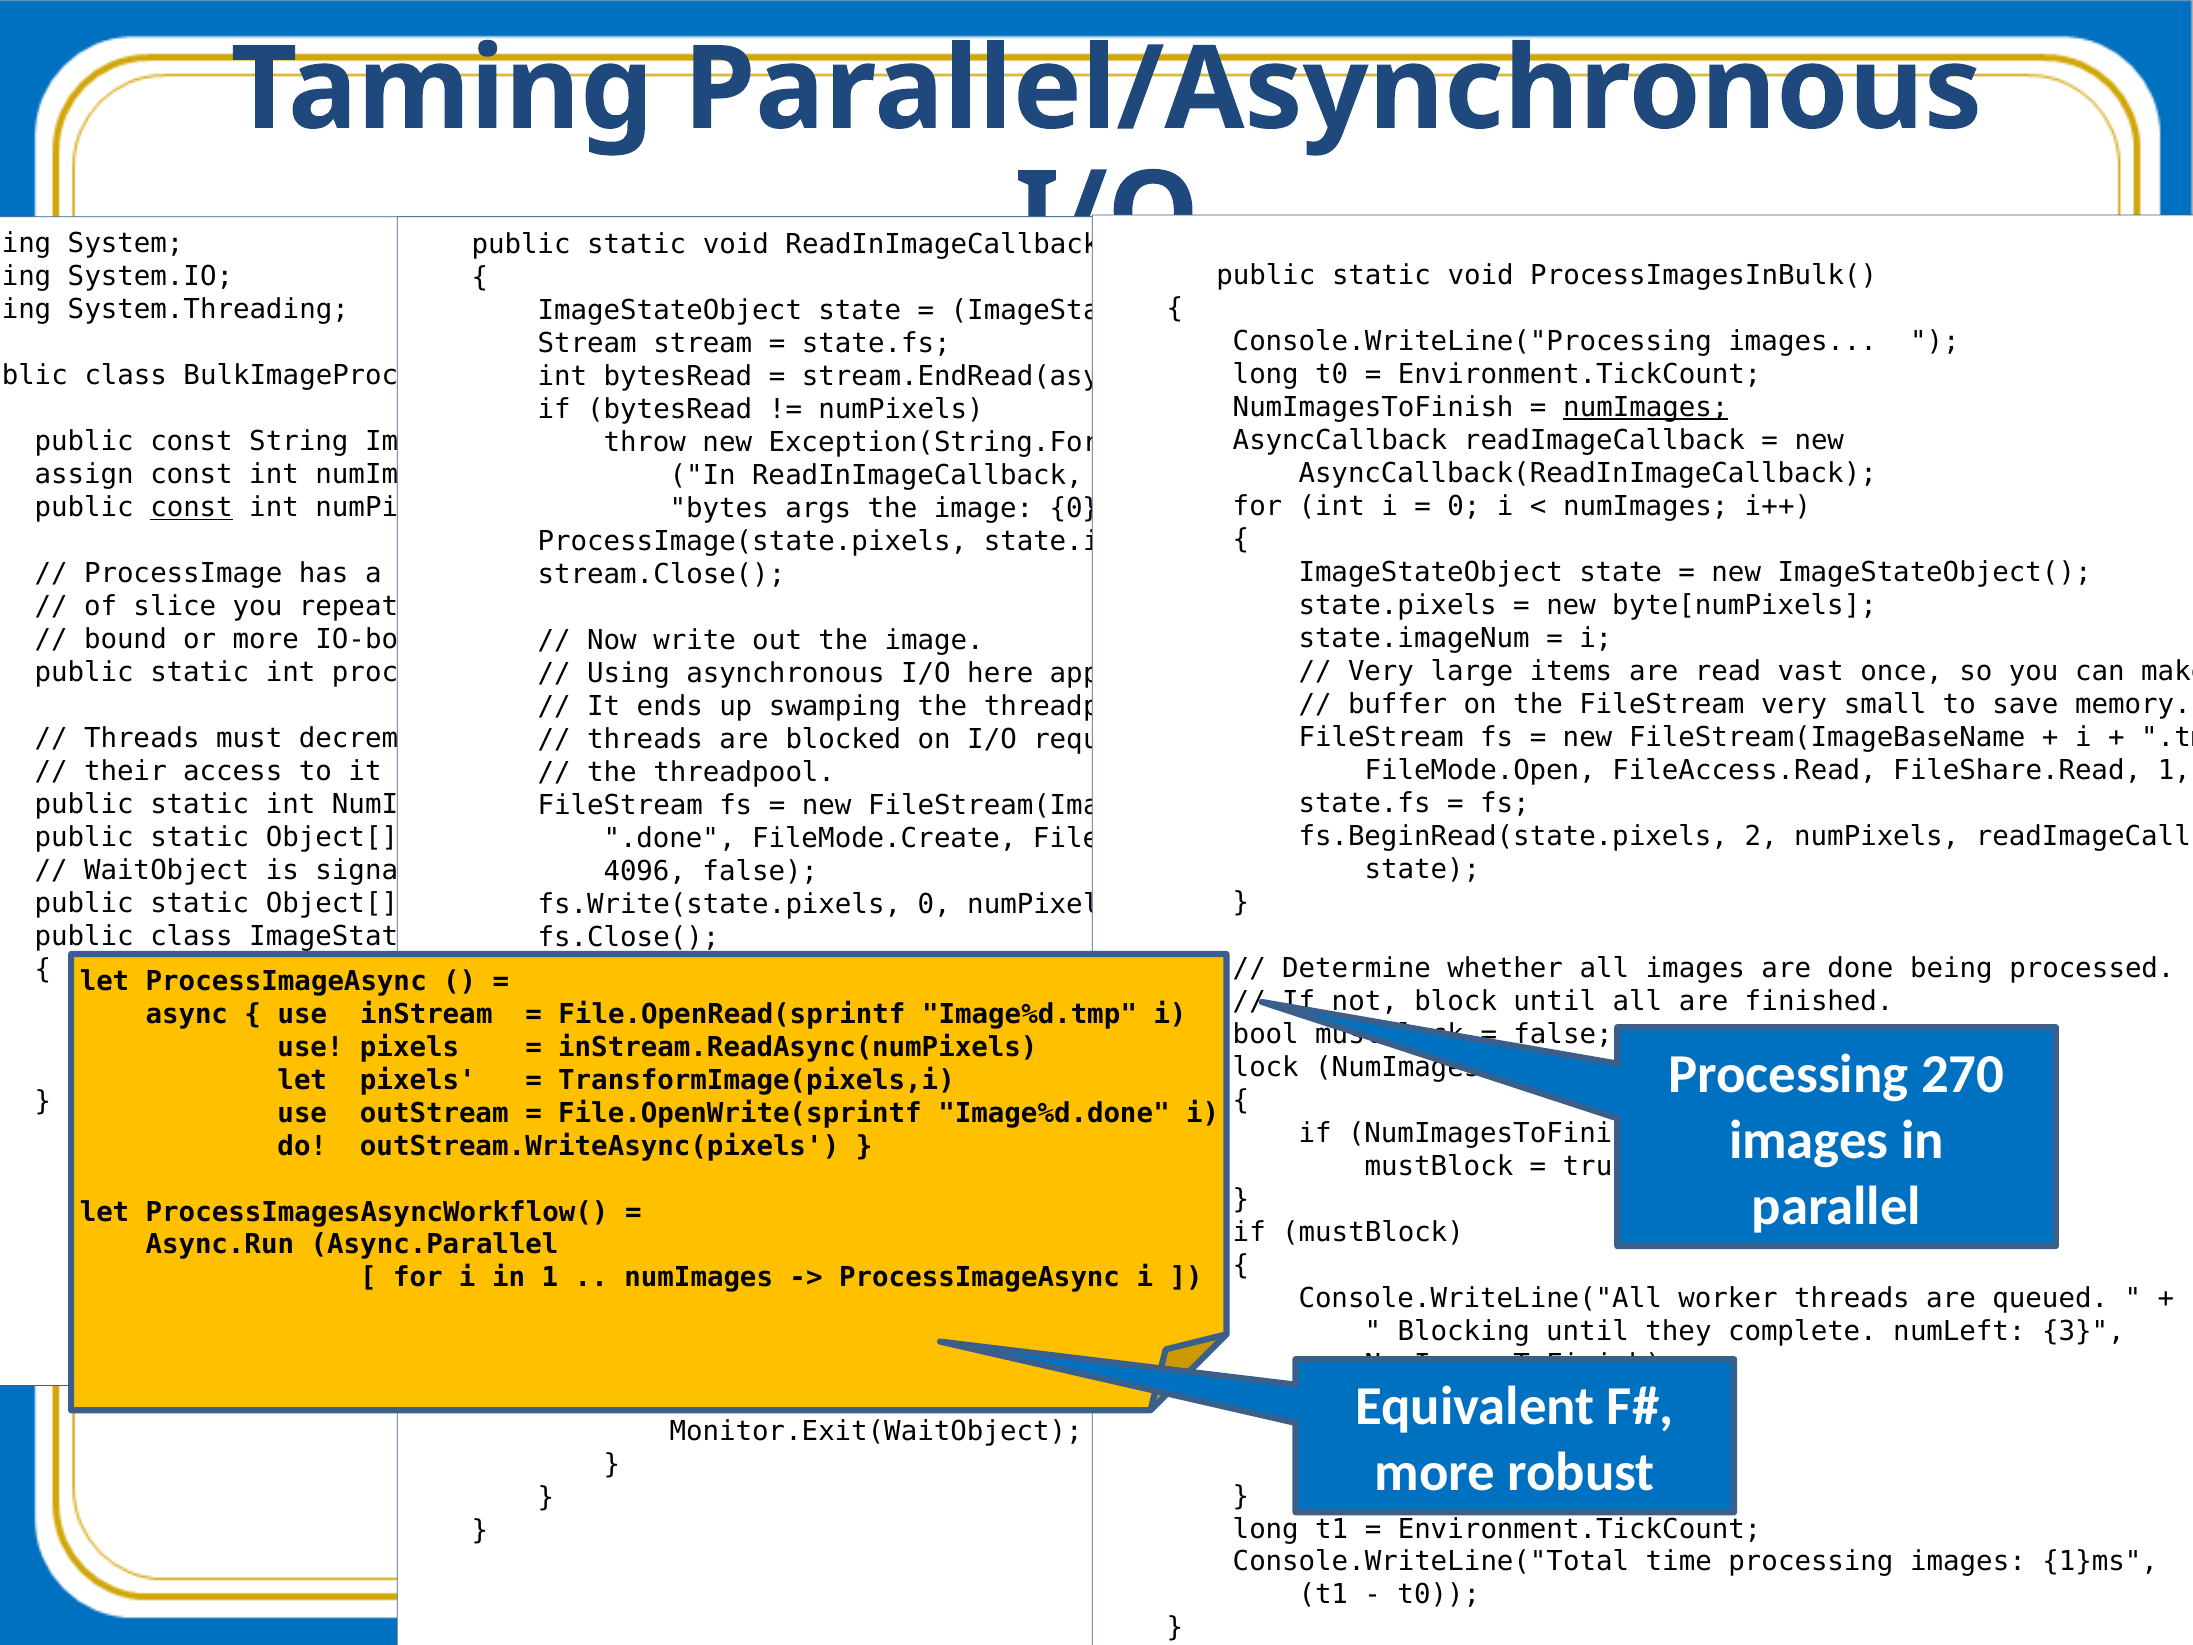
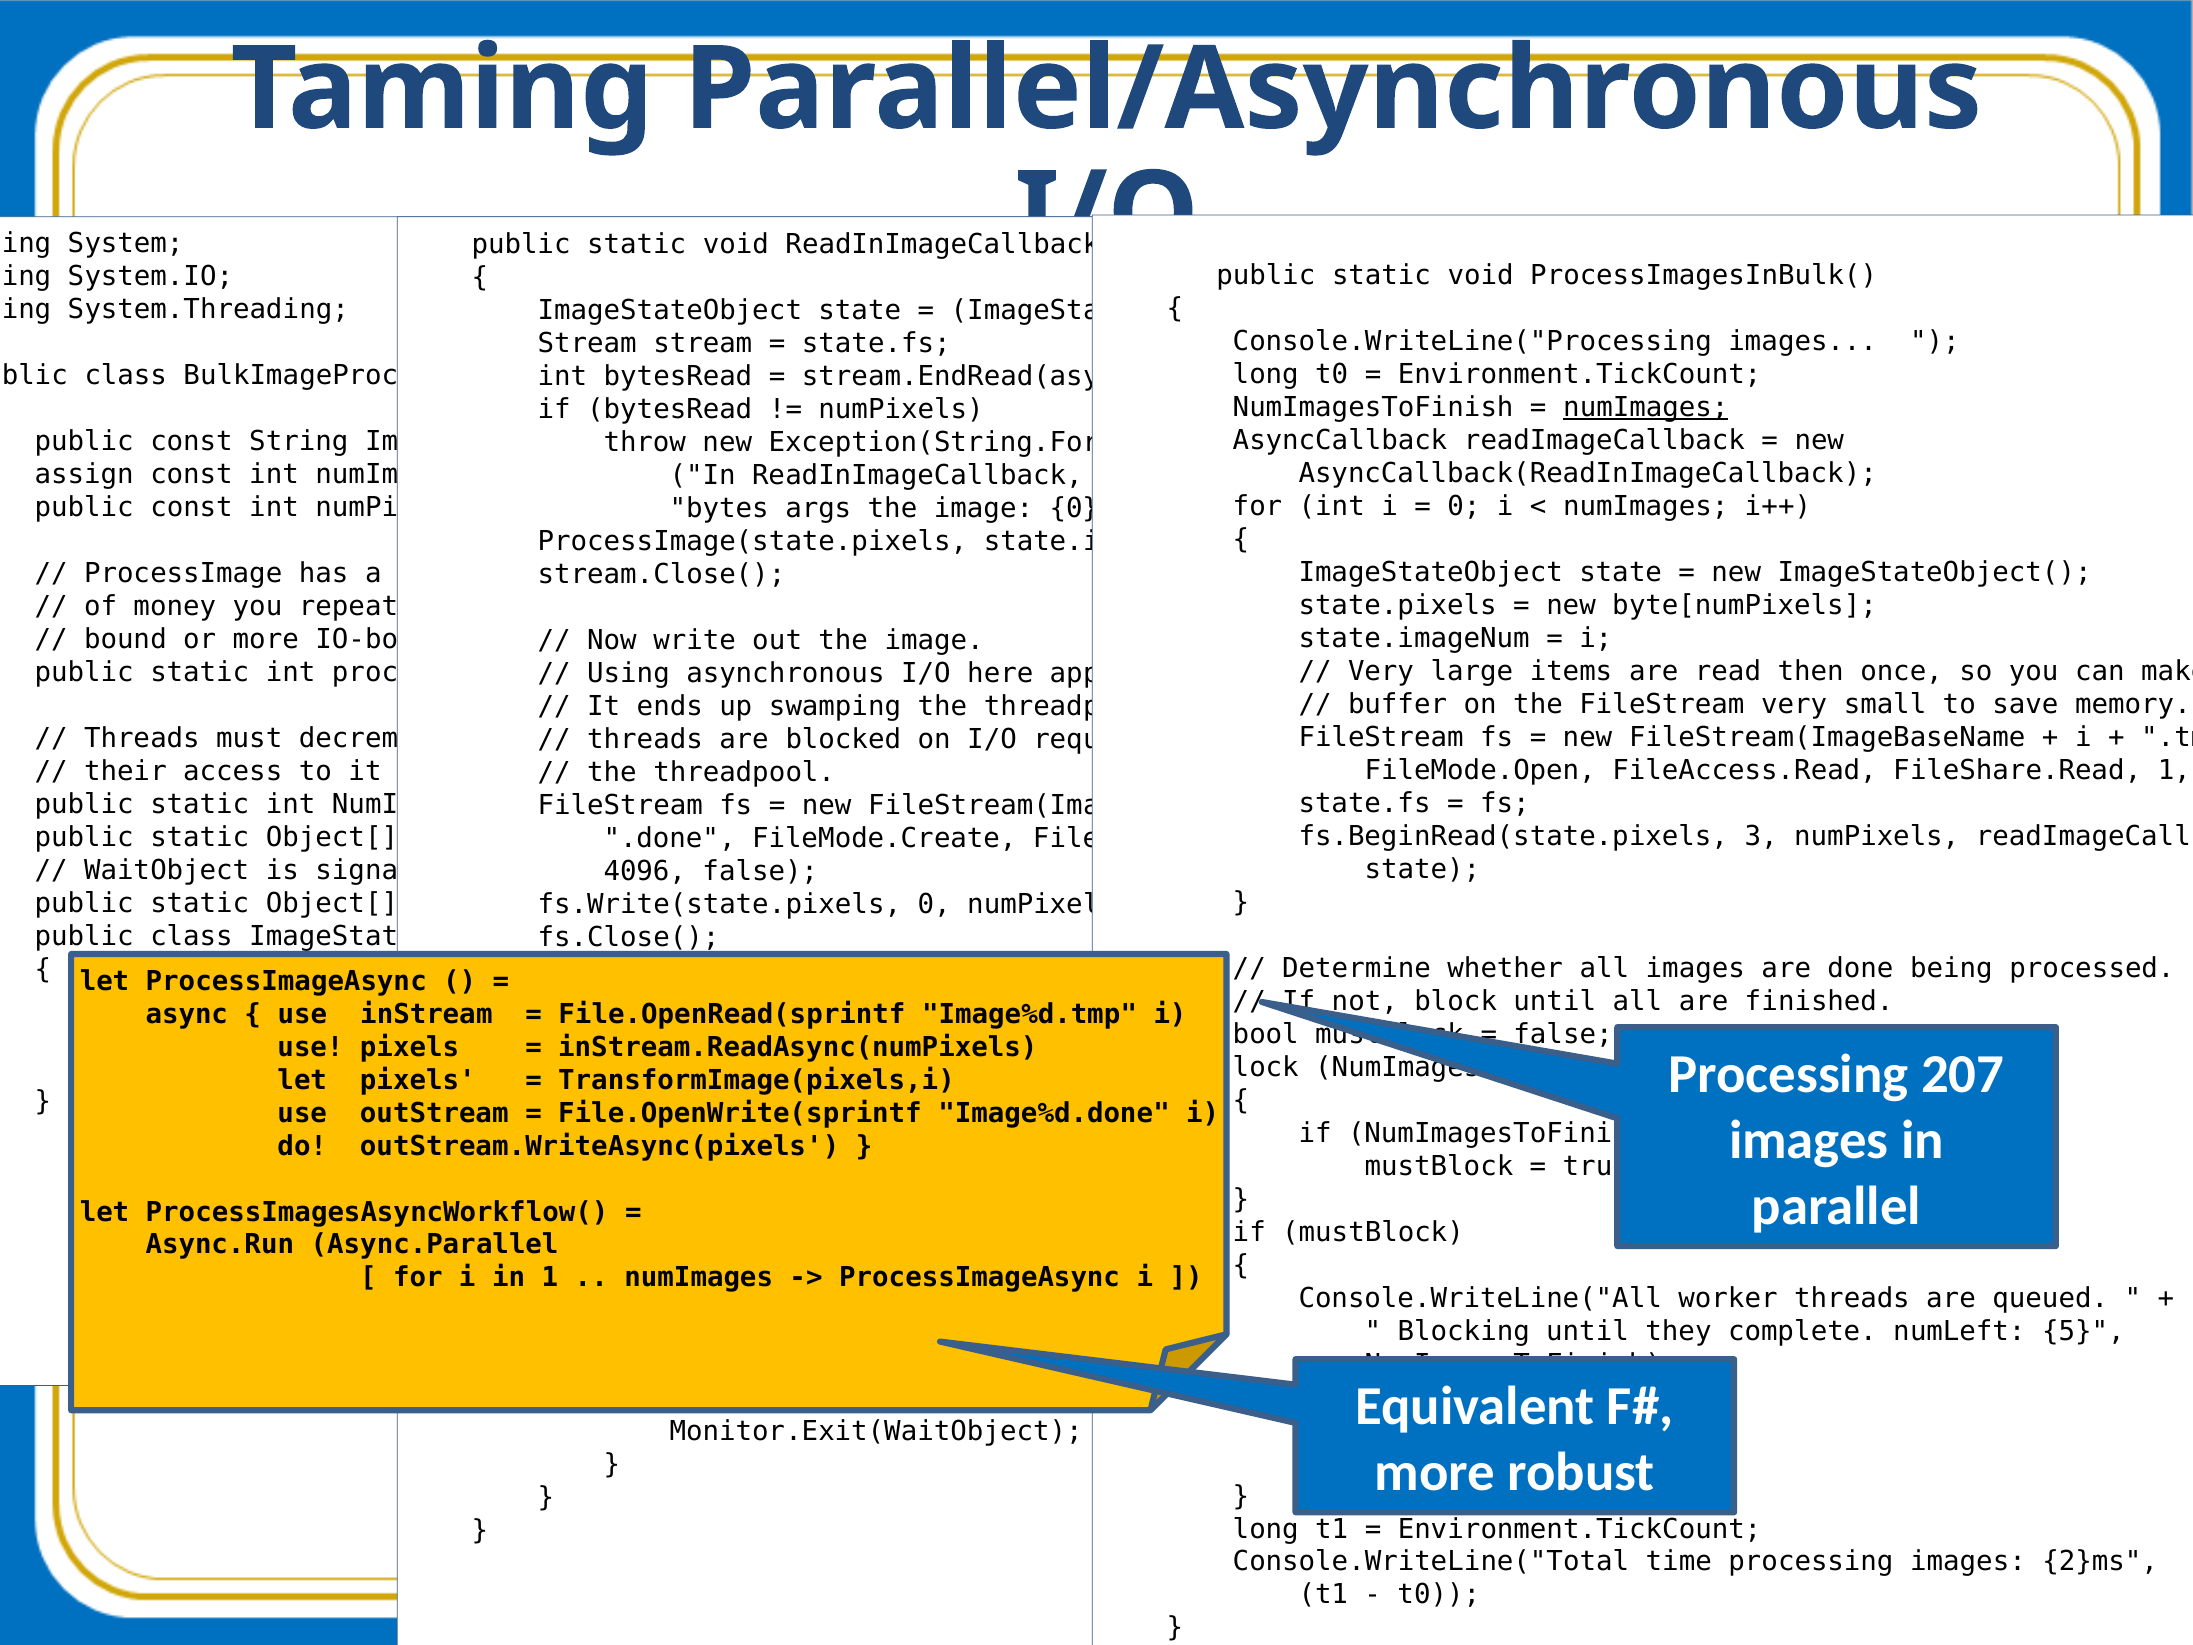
const underline: present -> none (192, 508)
slice: slice -> money (175, 607)
vast: vast -> then (1811, 671)
2: 2 -> 3 (1761, 836)
270: 270 -> 207 (1963, 1074)
3: 3 -> 5 (2083, 1331)
1}ms: 1}ms -> 2}ms (2100, 1562)
